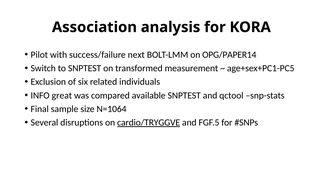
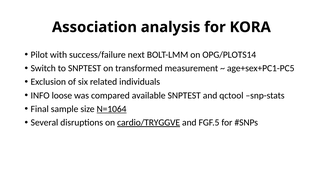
OPG/PAPER14: OPG/PAPER14 -> OPG/PLOTS14 (229, 55)
great: great -> loose (62, 95)
N=1064 underline: none -> present (112, 109)
